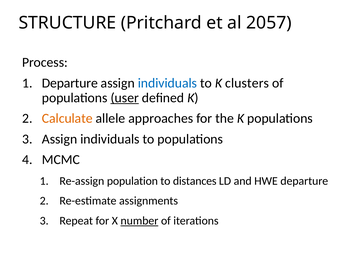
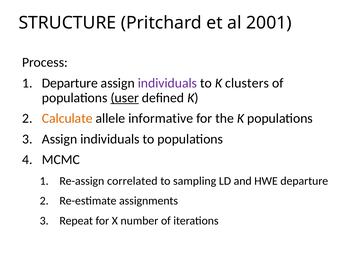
2057: 2057 -> 2001 (269, 23)
individuals colour: blue -> purple (167, 83)
approaches: approaches -> informative (161, 118)
population: population -> correlated (132, 181)
distances: distances -> sampling (195, 181)
number underline: present -> none (139, 221)
